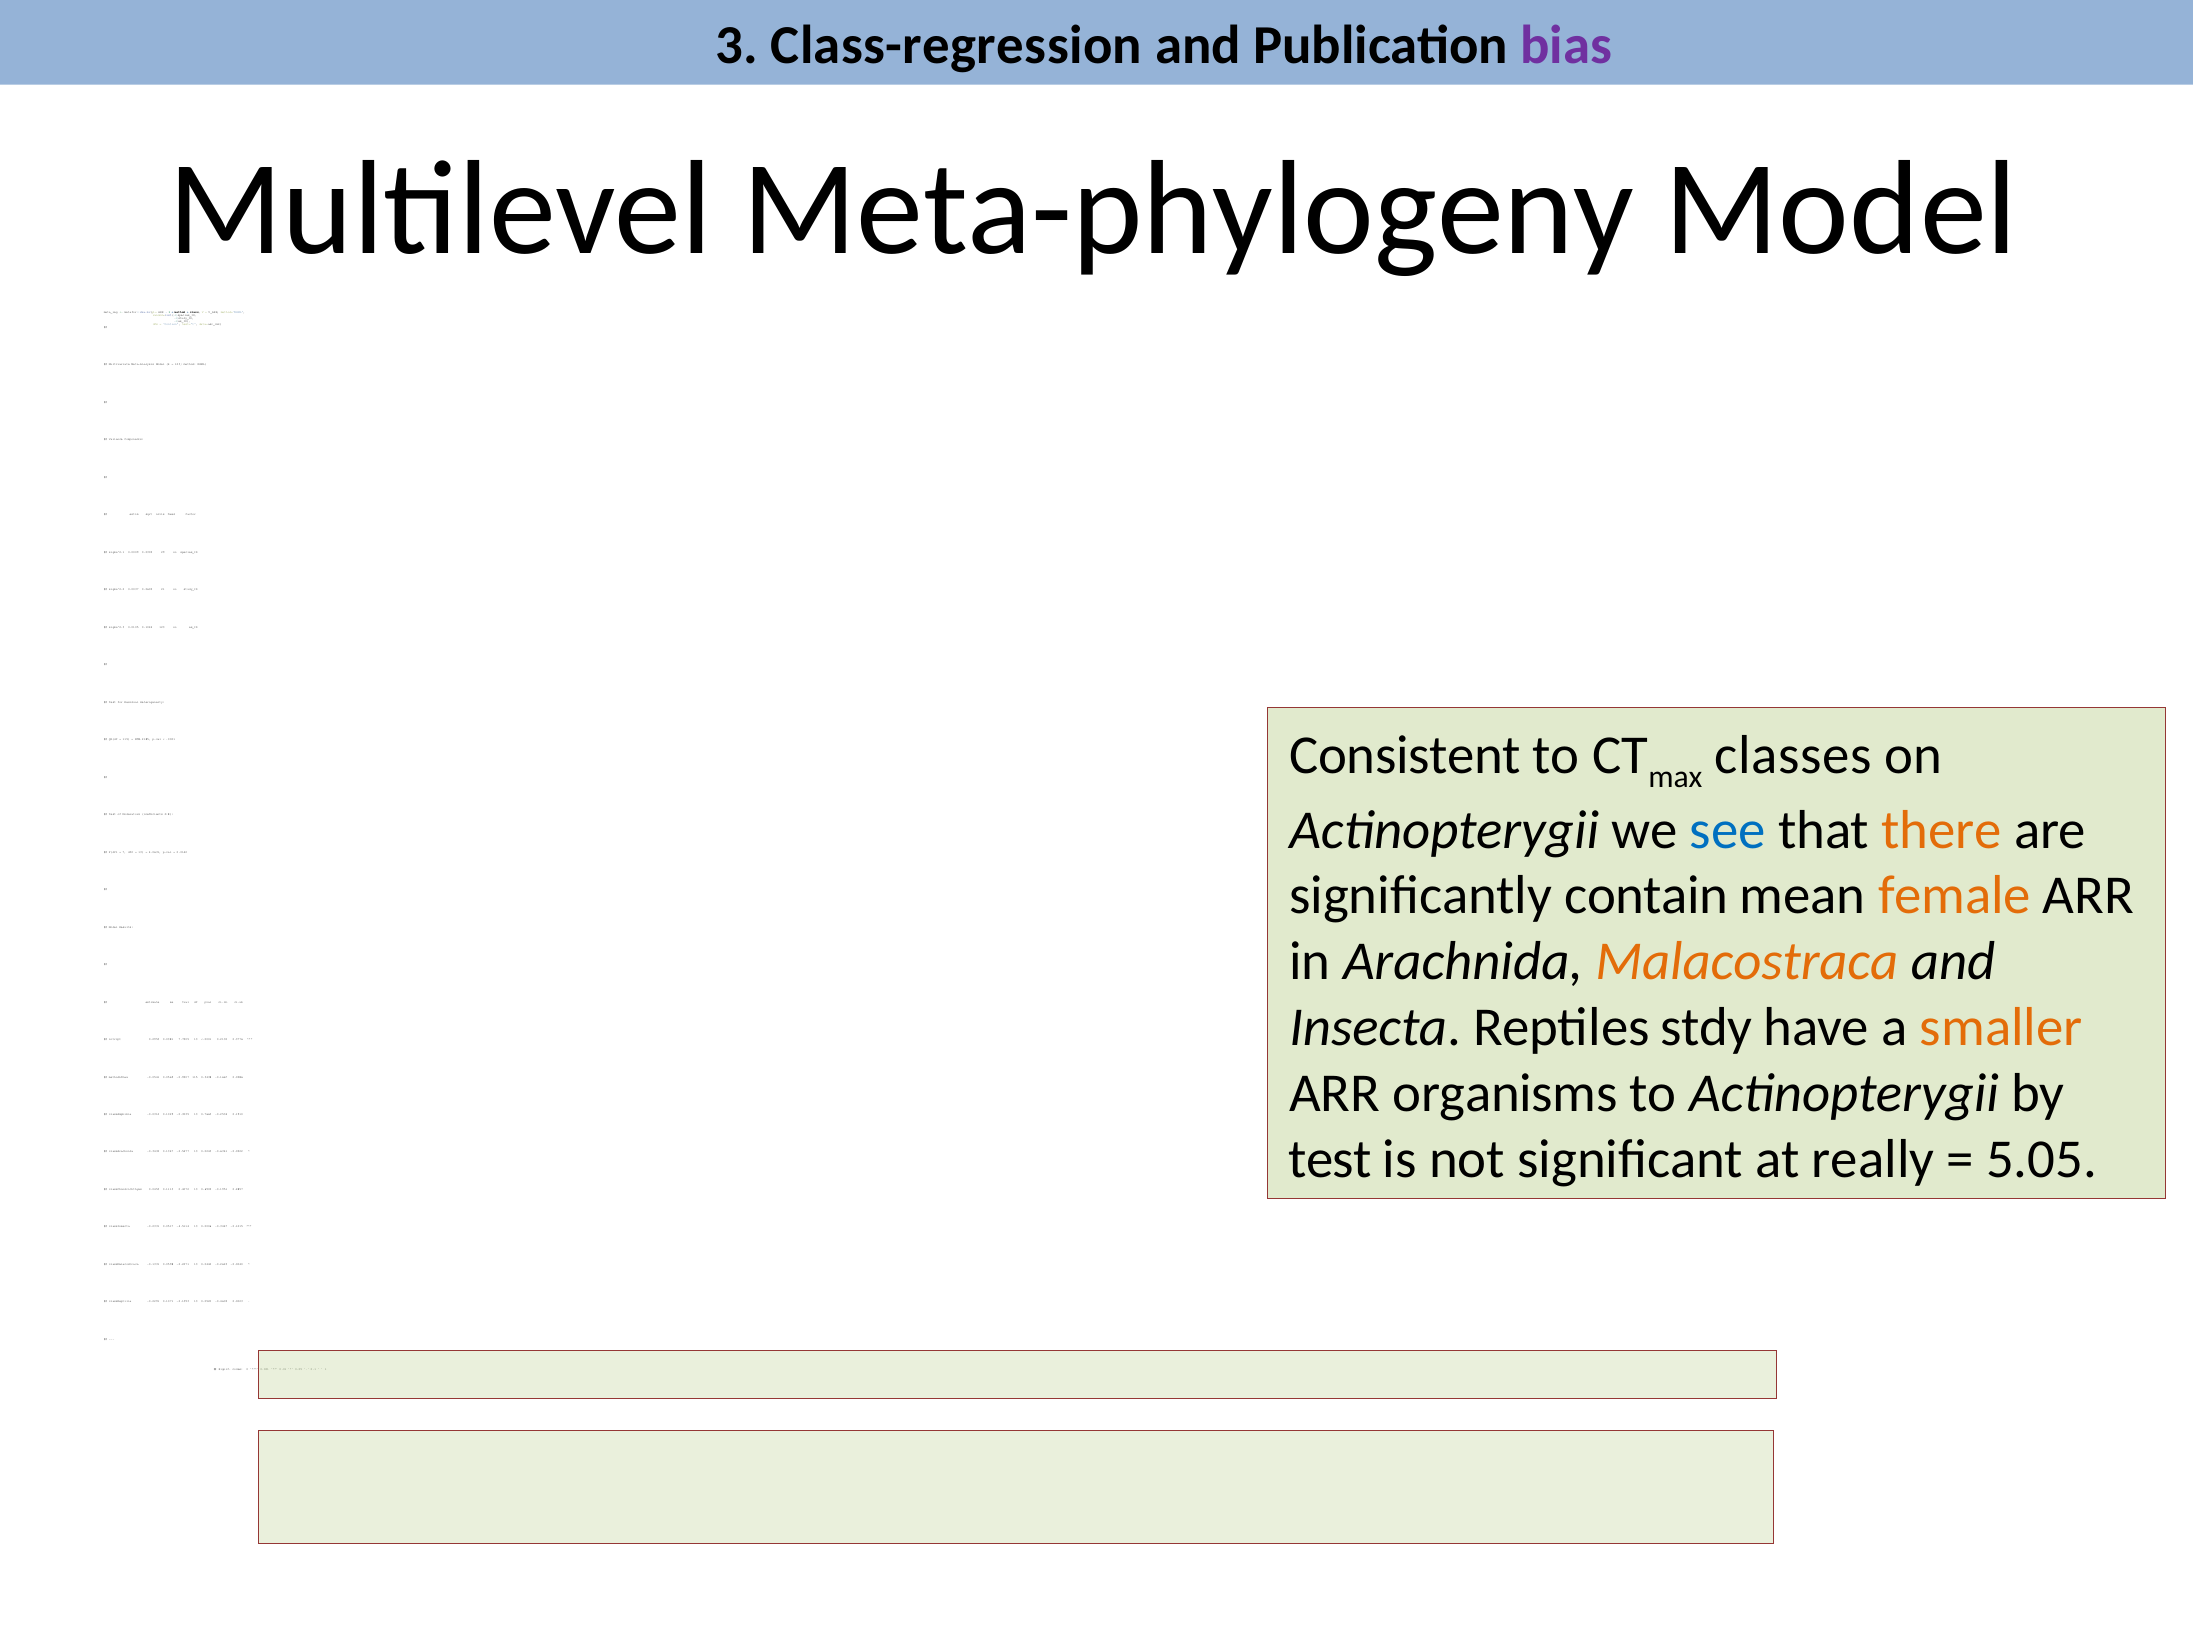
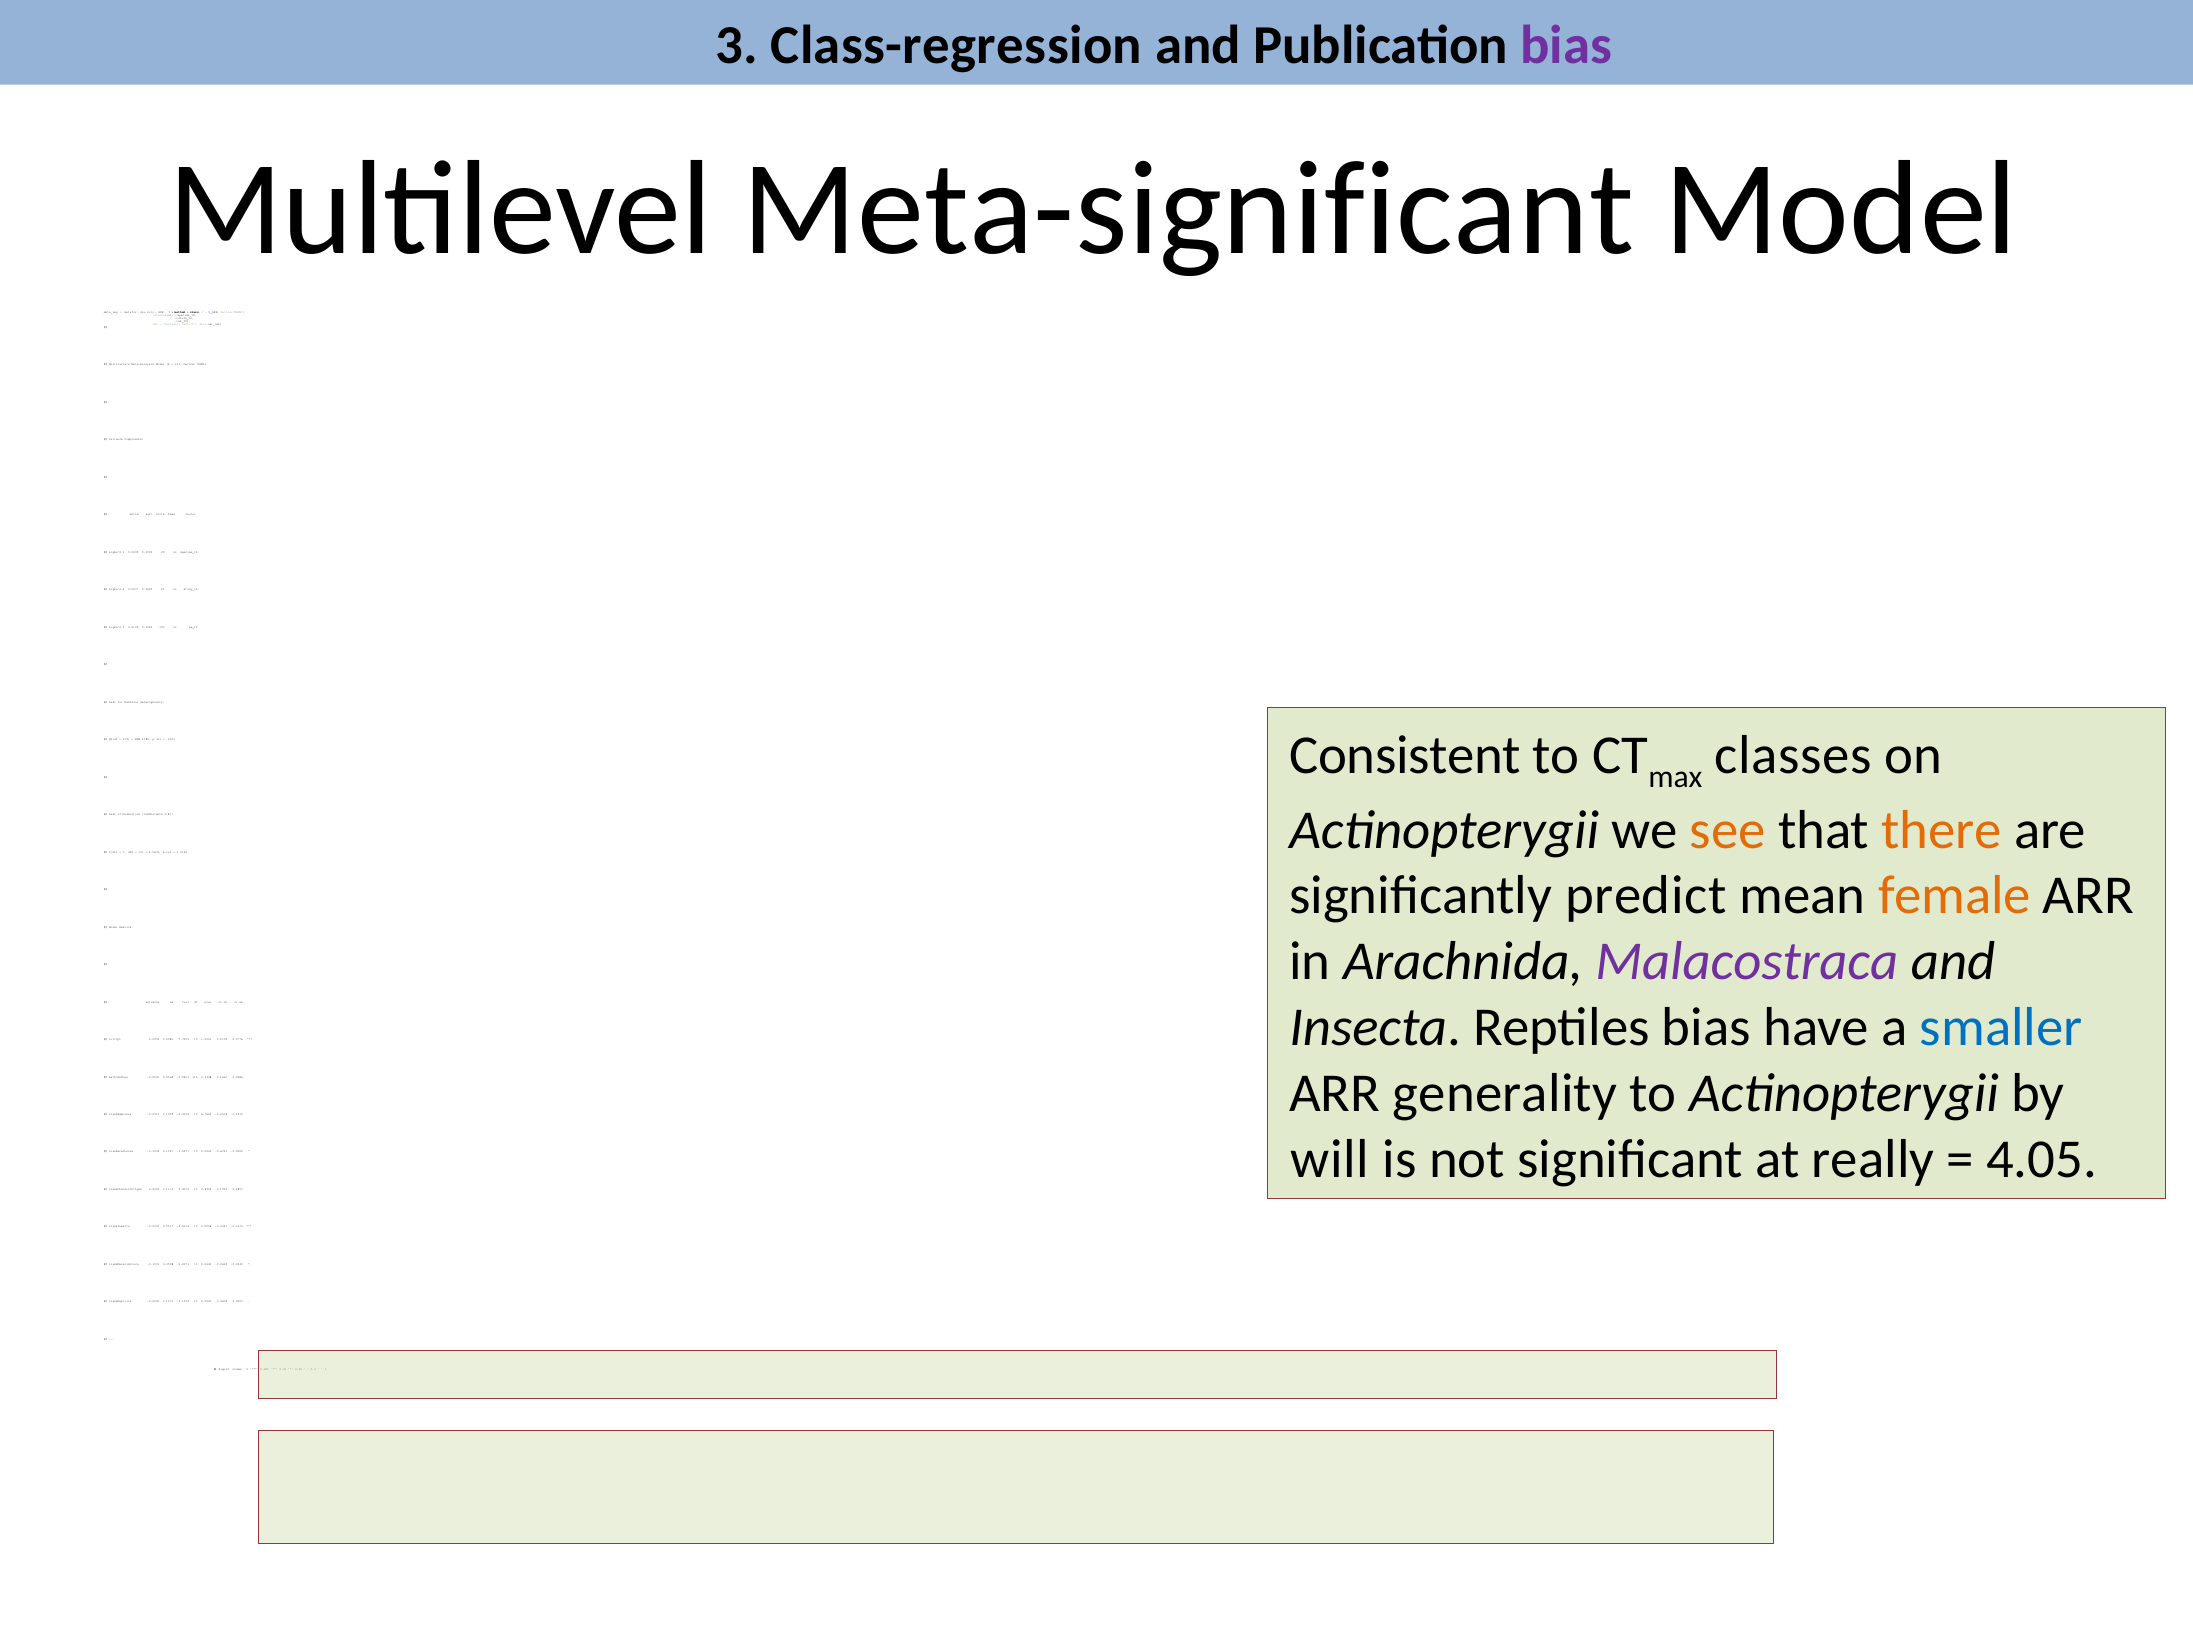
Meta-phylogeny: Meta-phylogeny -> Meta-significant (1188, 209)
see colour: blue -> orange (1728, 830)
significantly contain: contain -> predict (1646, 896)
Malacostraca colour: orange -> purple (1747, 962)
Reptiles stdy: stdy -> bias (1706, 1027)
smaller colour: orange -> blue (2001, 1027)
organisms: organisms -> generality (1505, 1093)
test: test -> will (1330, 1159)
5.05: 5.05 -> 4.05 (2042, 1159)
